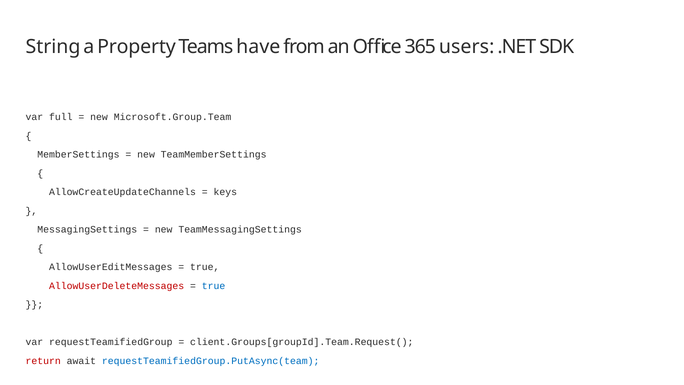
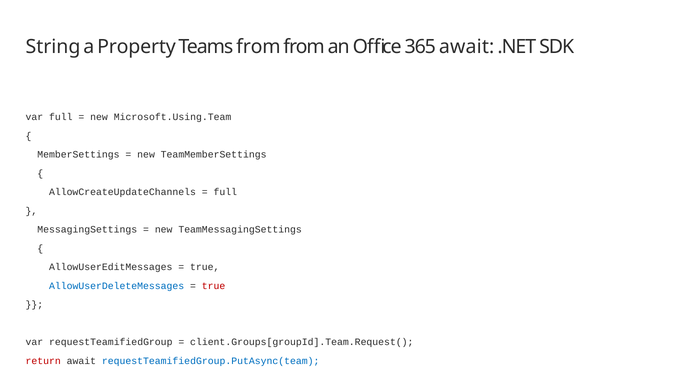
Teams have: have -> from (258, 47)
365 users: users -> await (467, 47)
Microsoft.Group.Team: Microsoft.Group.Team -> Microsoft.Using.Team (173, 117)
keys: keys -> full (225, 192)
AllowUserDeleteMessages colour: red -> blue (117, 286)
true colour: blue -> red (214, 286)
